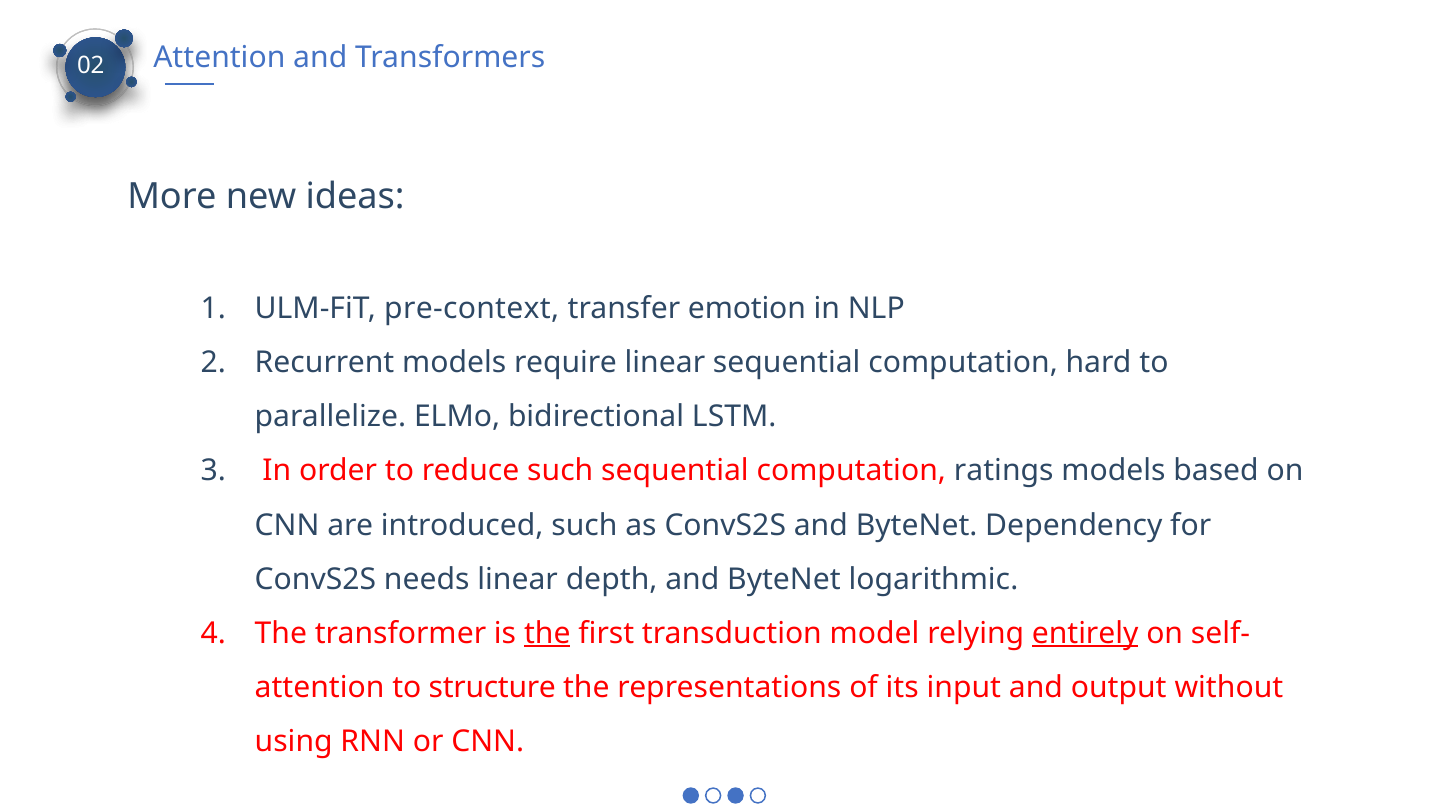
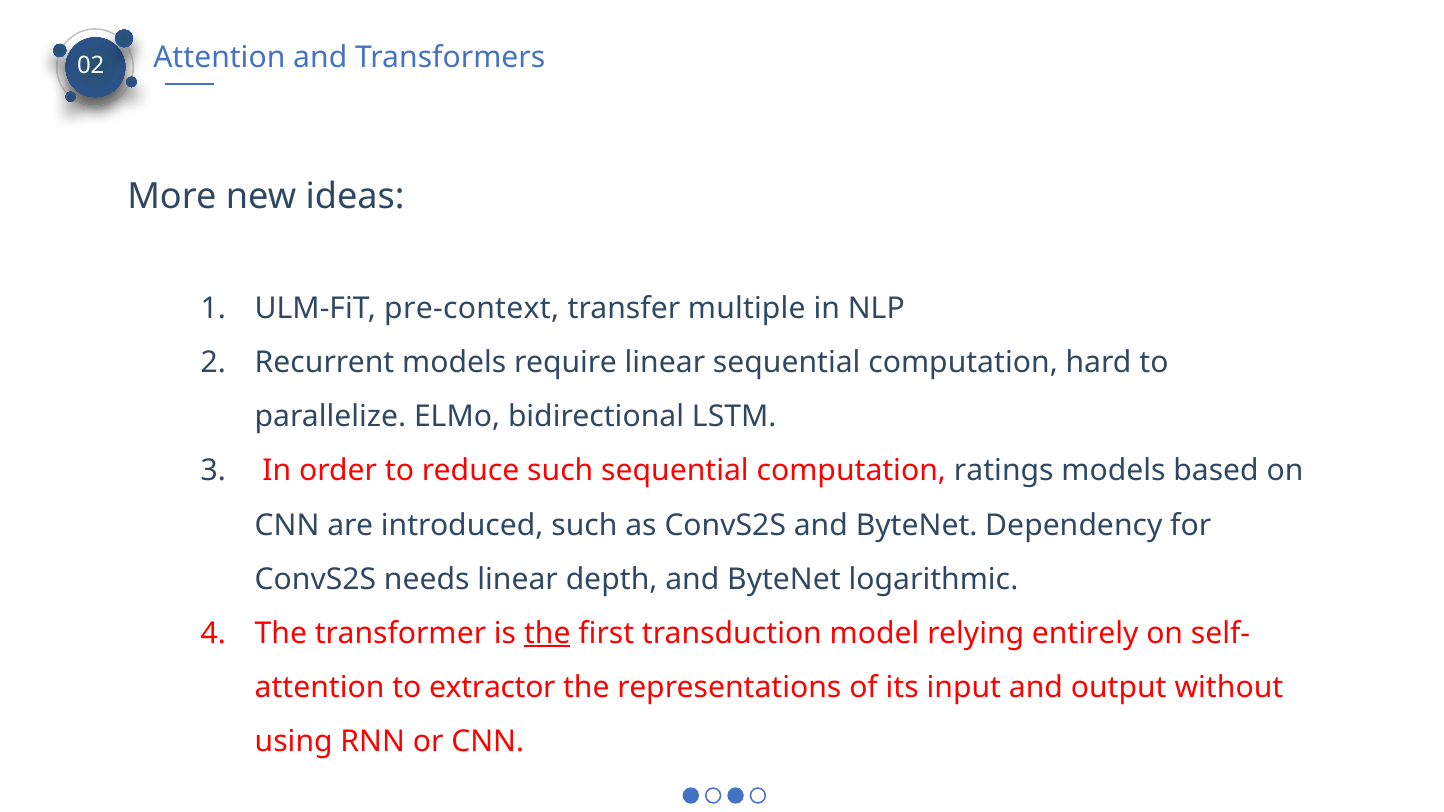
emotion: emotion -> multiple (747, 309)
entirely underline: present -> none (1085, 634)
structure: structure -> extractor (492, 688)
